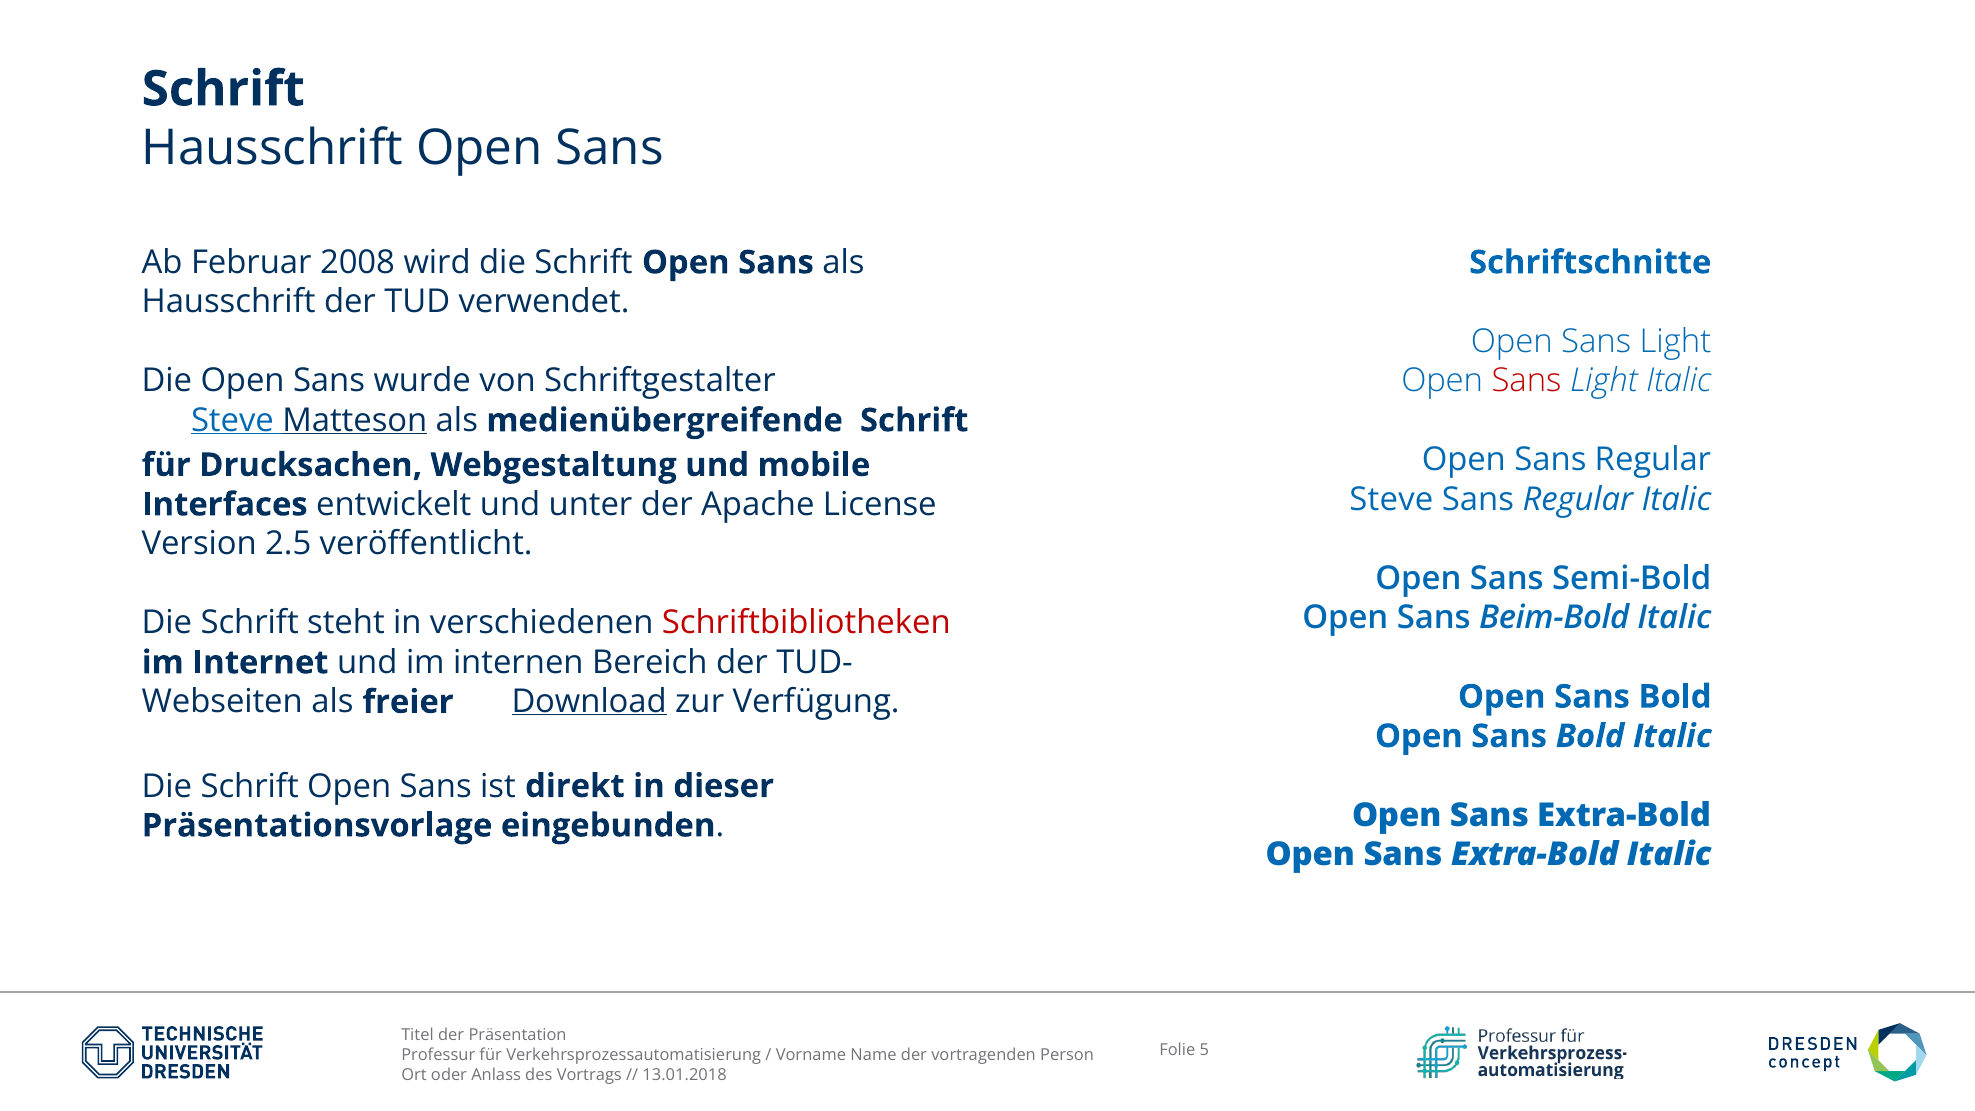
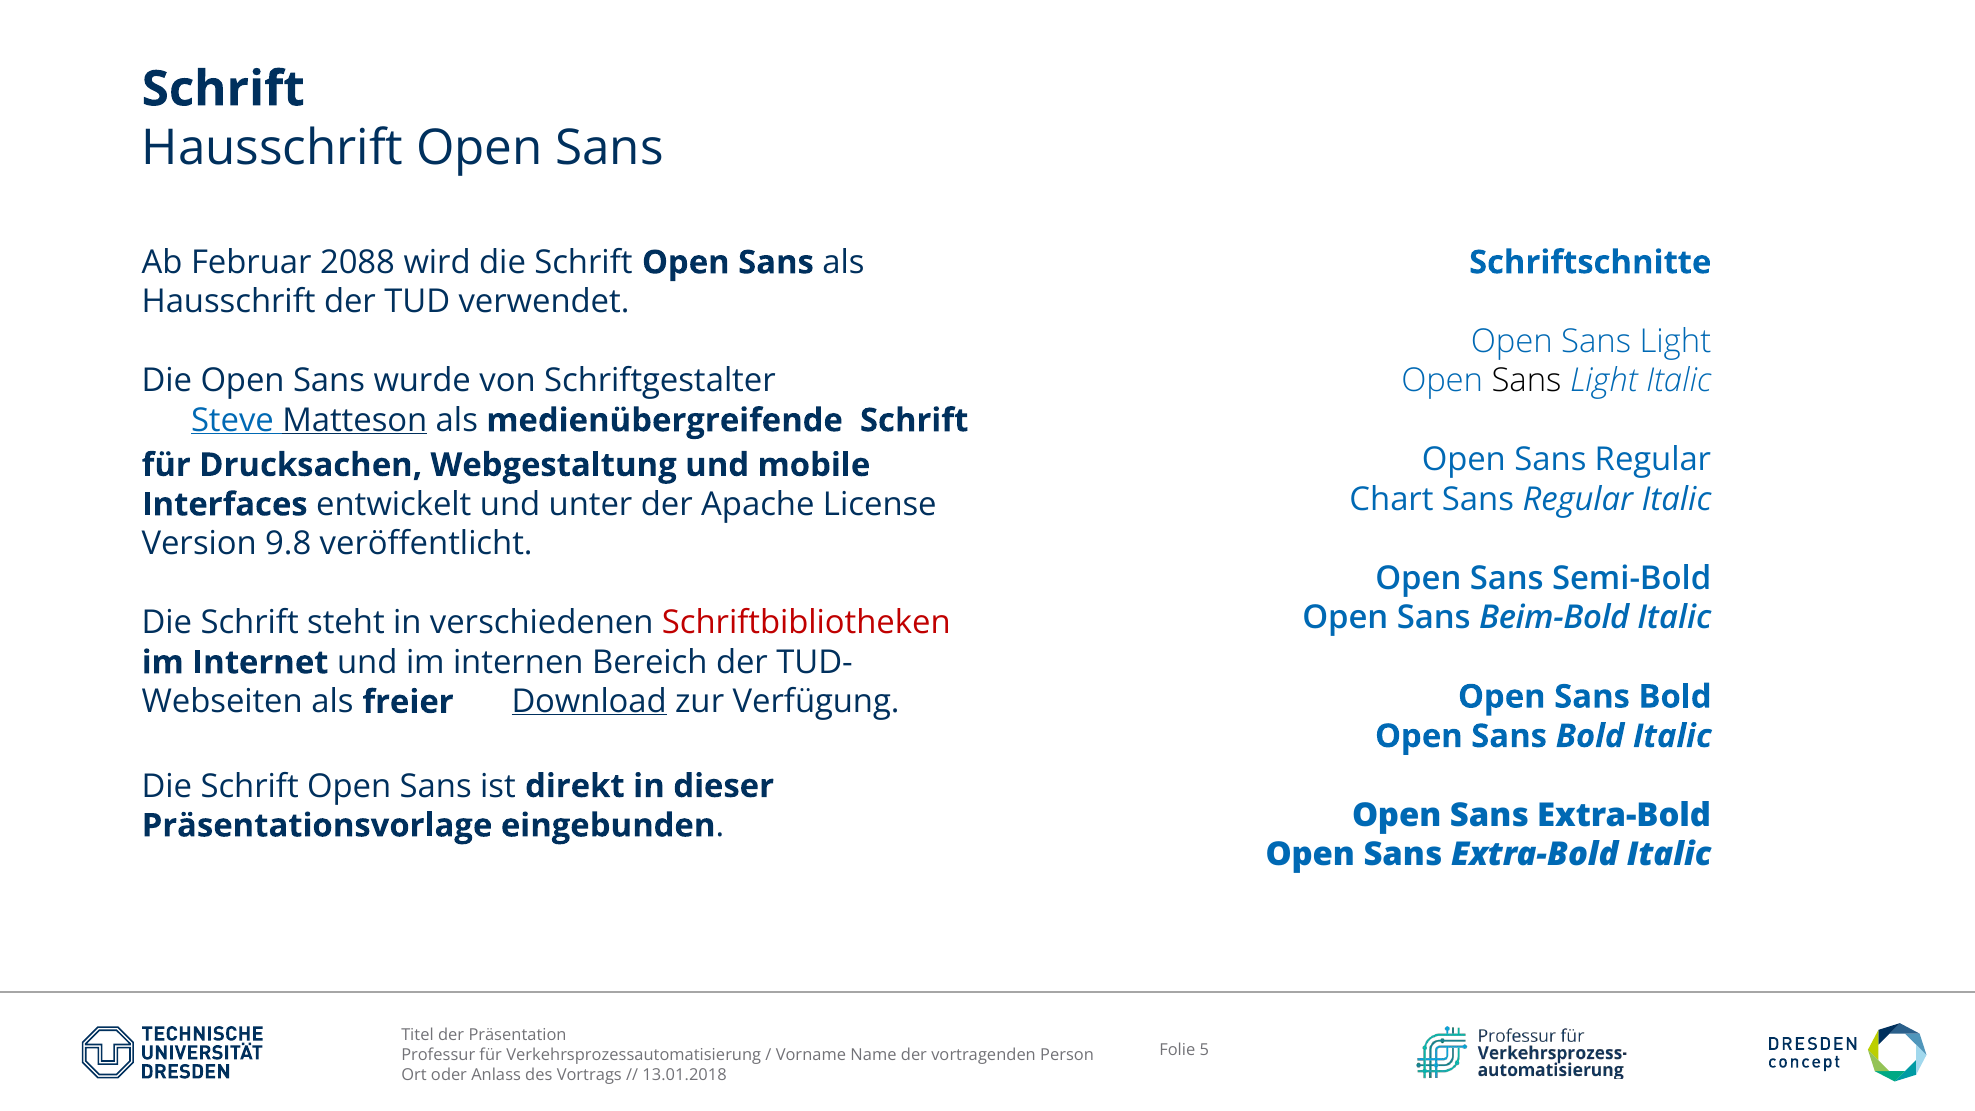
2008: 2008 -> 2088 (358, 262)
Sans colour: red -> black (1527, 381)
Steve: Steve -> Chart (1392, 499)
2.5: 2.5 -> 9.8 (288, 544)
